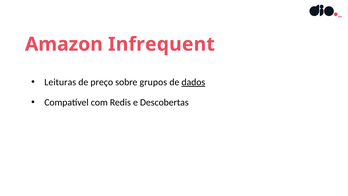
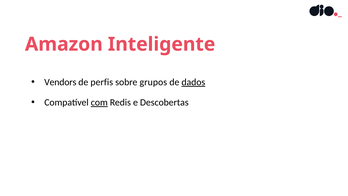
Infrequent: Infrequent -> Inteligente (162, 44)
Leituras: Leituras -> Vendors (60, 82)
preço: preço -> perfis (102, 82)
com underline: none -> present (99, 102)
